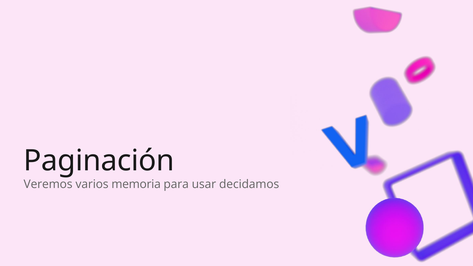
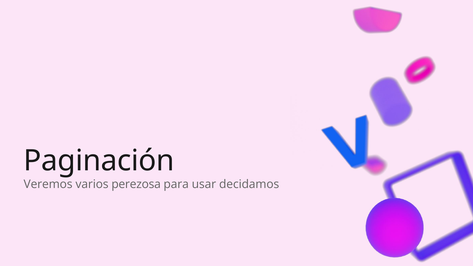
memoria: memoria -> perezosa (136, 184)
